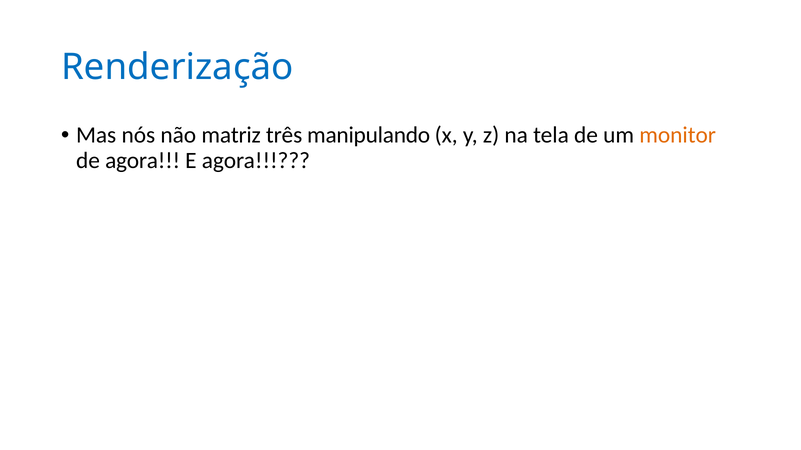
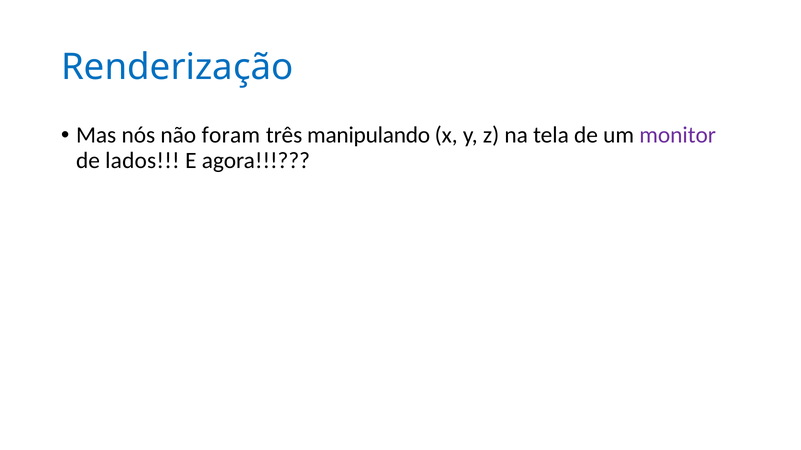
matriz: matriz -> foram (231, 135)
monitor colour: orange -> purple (678, 135)
de agora: agora -> lados (142, 161)
